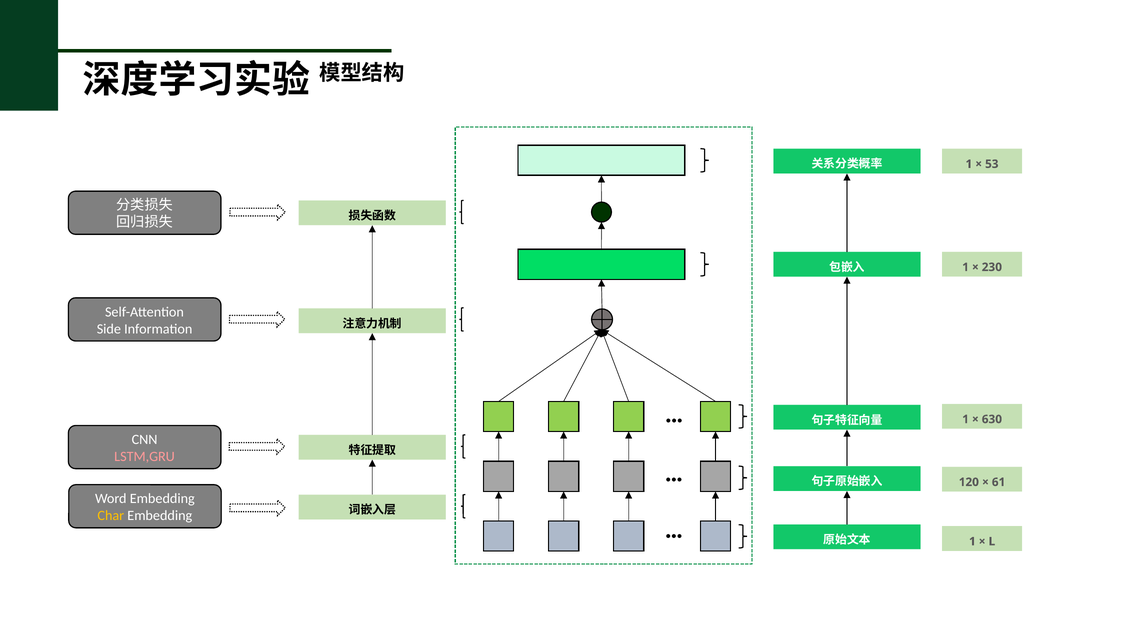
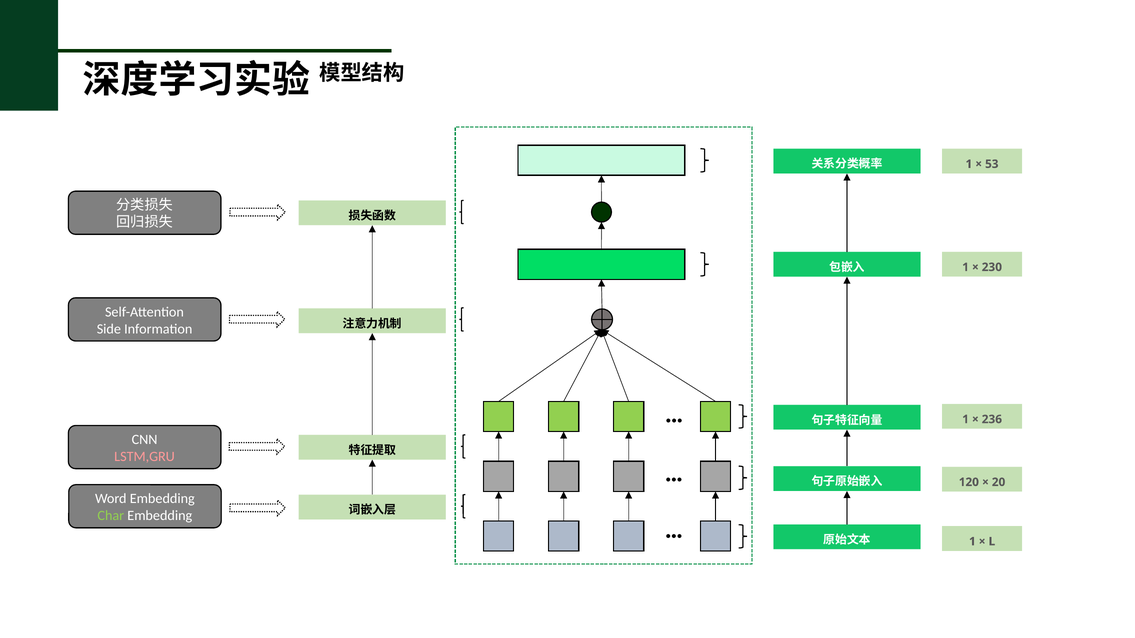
630: 630 -> 236 (992, 420)
61: 61 -> 20 (999, 482)
Char colour: yellow -> light green (111, 516)
